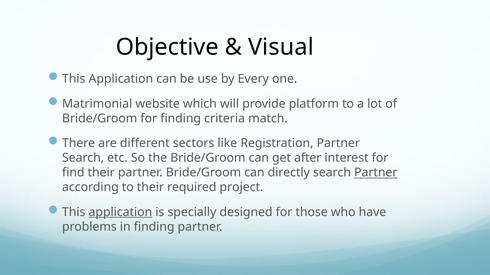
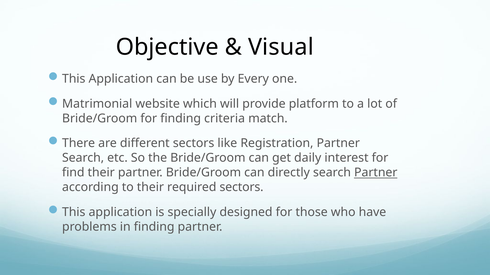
after: after -> daily (308, 158)
required project: project -> sectors (242, 188)
application underline: present -> none (120, 213)
